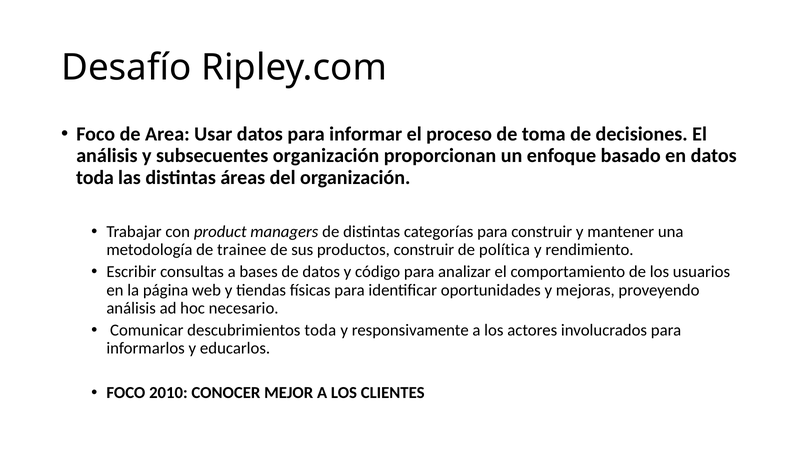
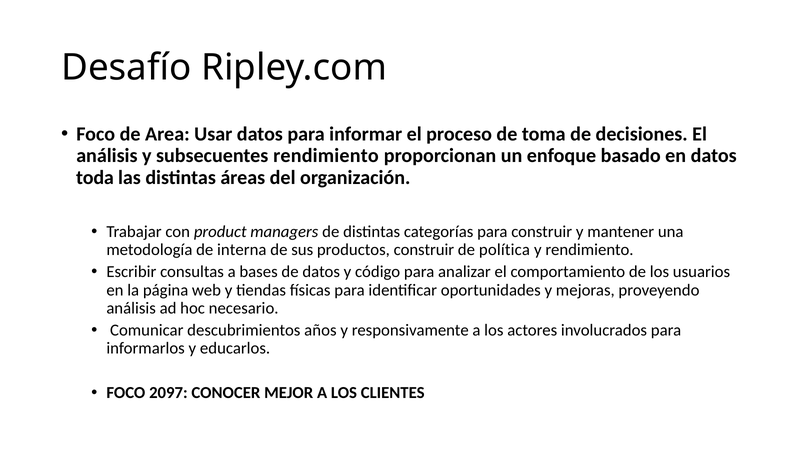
subsecuentes organización: organización -> rendimiento (326, 156)
trainee: trainee -> interna (242, 249)
descubrimientos toda: toda -> años (320, 330)
2010: 2010 -> 2097 (168, 393)
